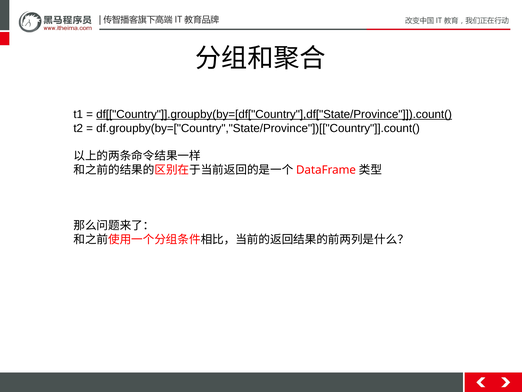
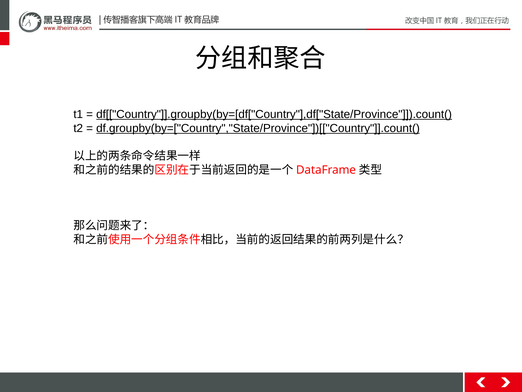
df.groupby(by=["Country","State/Province"])[["Country"]].count( underline: none -> present (258, 128)
